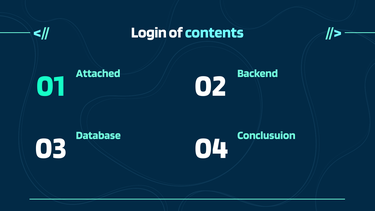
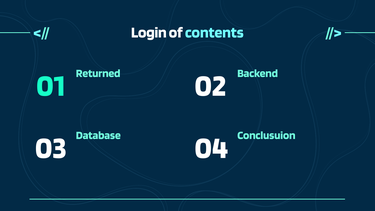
Attached: Attached -> Returned (98, 73)
